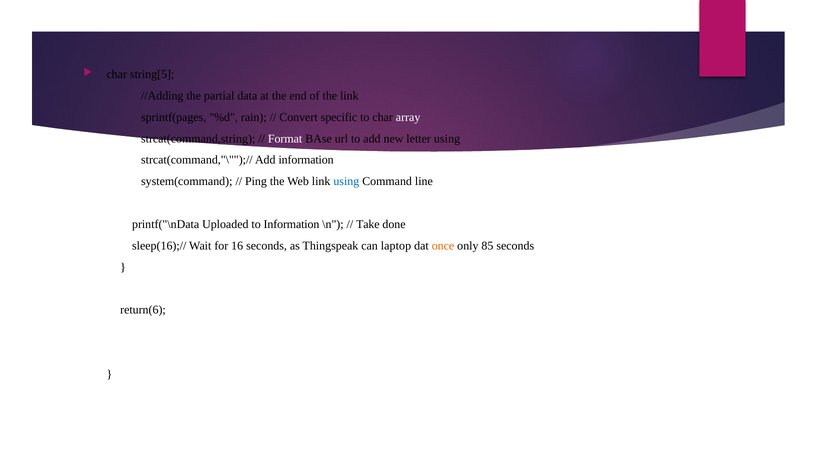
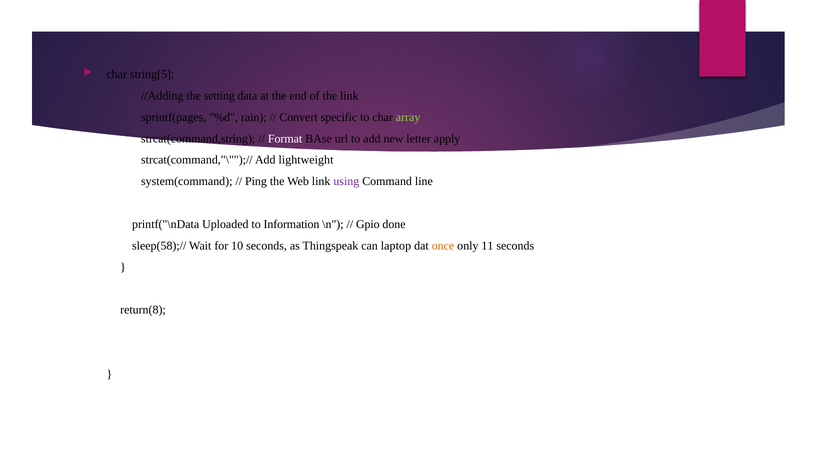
partial: partial -> setting (219, 96)
array colour: white -> light green (408, 117)
letter using: using -> apply (447, 139)
Add information: information -> lightweight (306, 160)
using colour: blue -> purple (346, 182)
Take: Take -> Gpio (368, 225)
sleep(16);//: sleep(16);// -> sleep(58);// (159, 246)
16: 16 -> 10 (237, 246)
85: 85 -> 11 (487, 246)
return(6: return(6 -> return(8 (143, 310)
